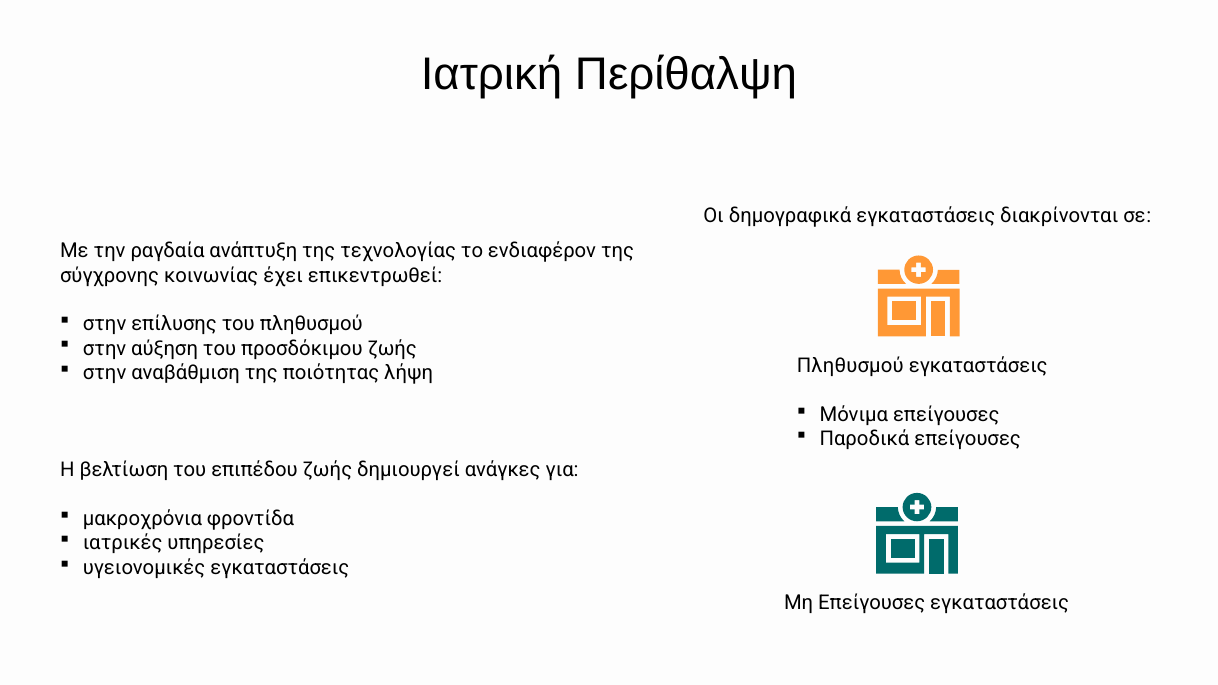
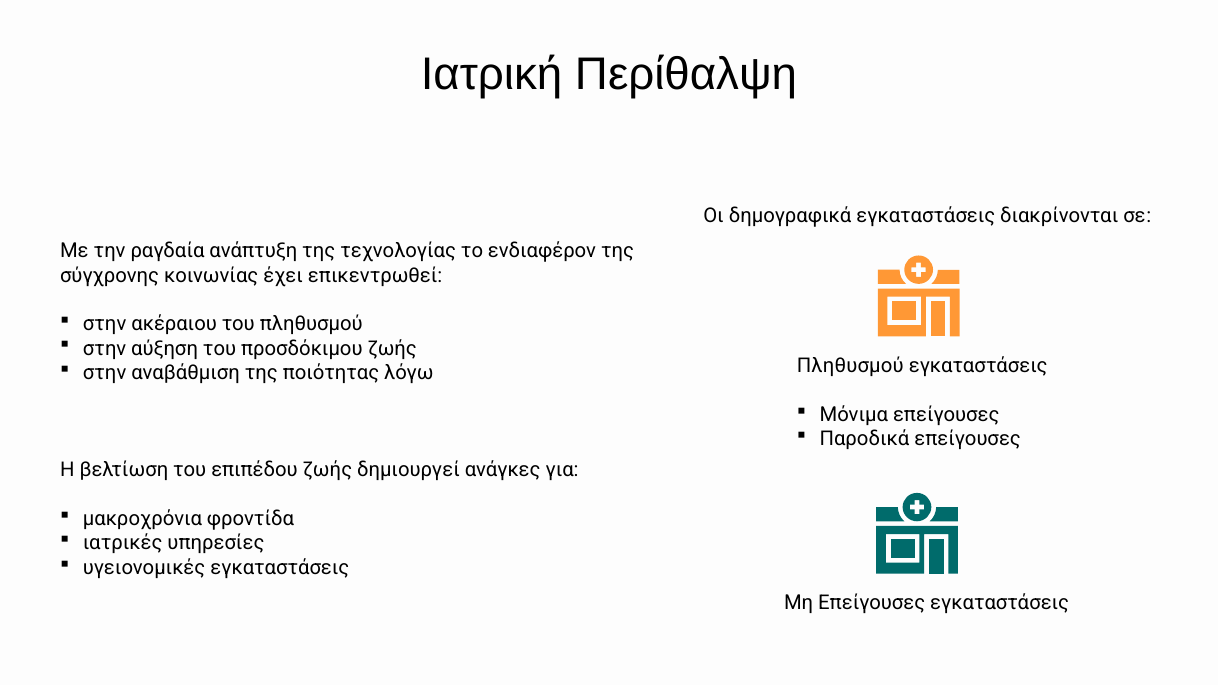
επίλυσης: επίλυσης -> ακέραιου (174, 324)
λήψη: λήψη -> λόγω (409, 373)
